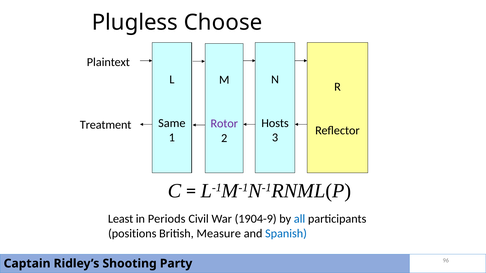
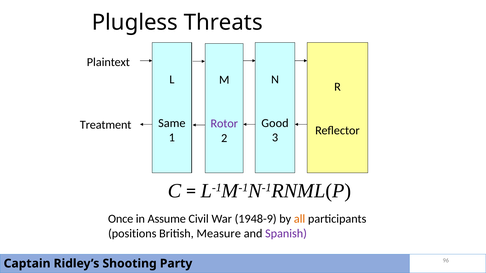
Choose: Choose -> Threats (223, 23)
Hosts: Hosts -> Good (275, 123)
Least: Least -> Once (121, 219)
Periods: Periods -> Assume (167, 219)
1904-9: 1904-9 -> 1948-9 (256, 219)
all colour: blue -> orange (300, 219)
Spanish colour: blue -> purple (286, 234)
